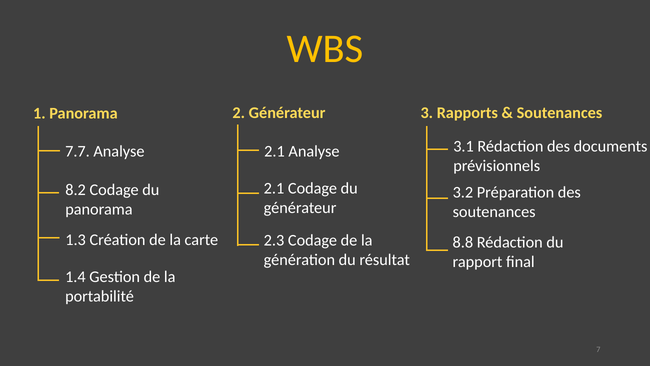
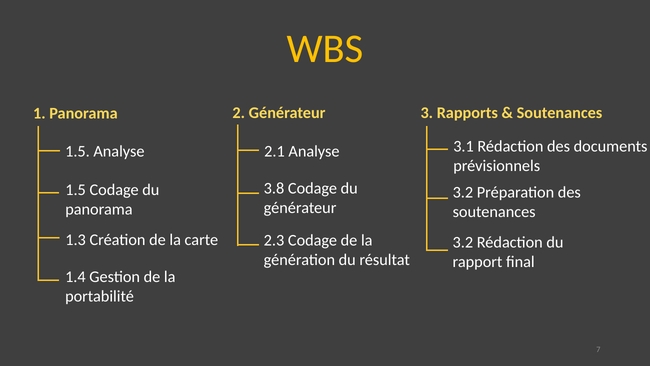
7.7: 7.7 -> 1.5 (77, 151)
2.1: 2.1 -> 3.8 (274, 188)
8.2: 8.2 -> 1.5 (76, 189)
8.8: 8.8 -> 3.2 (463, 242)
